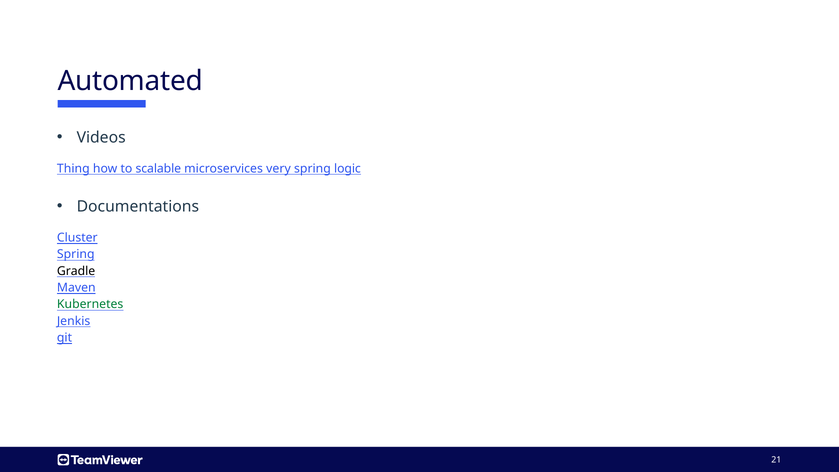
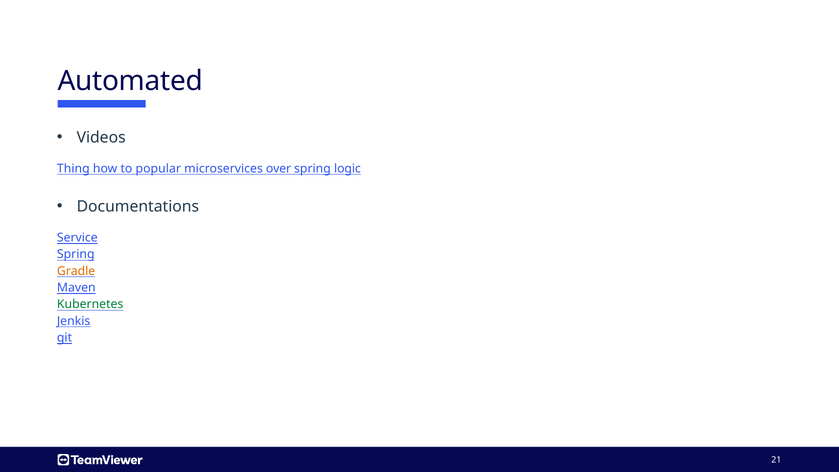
scalable: scalable -> popular (158, 169)
very: very -> over (279, 169)
Cluster: Cluster -> Service (77, 238)
Gradle colour: black -> orange (76, 271)
